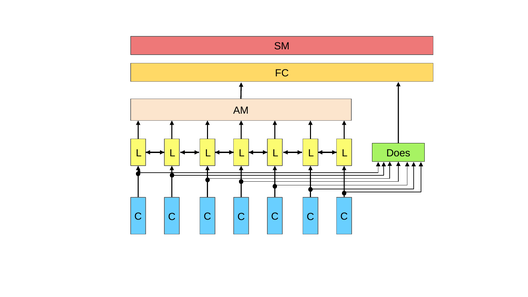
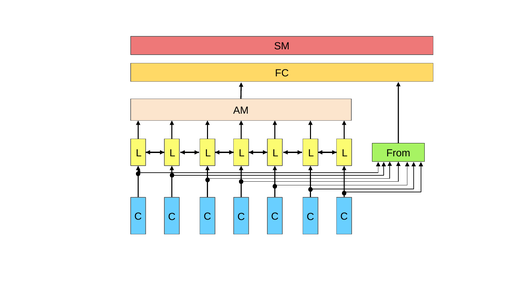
Does: Does -> From (398, 153)
